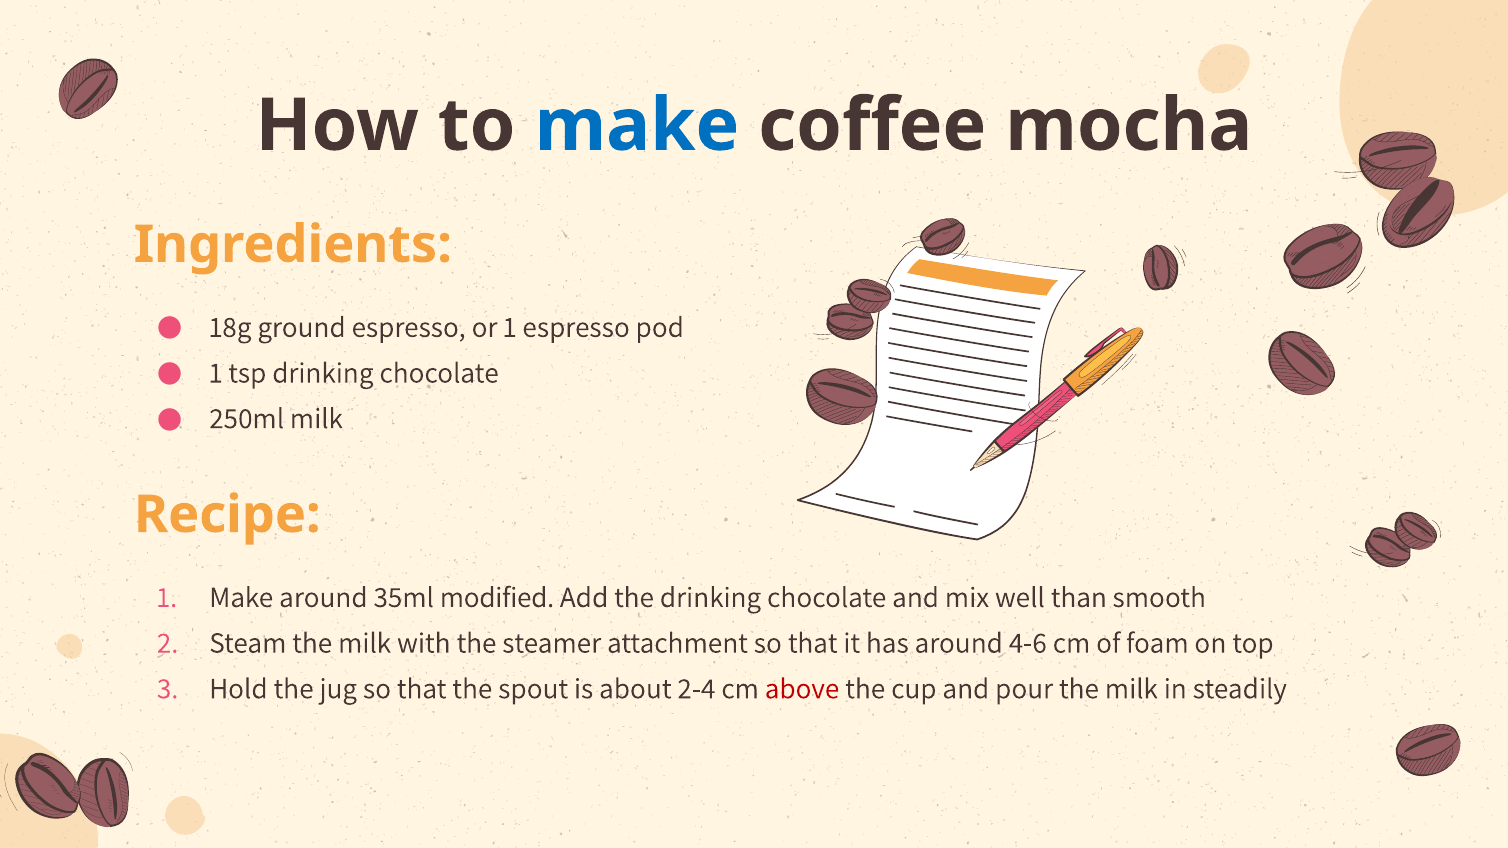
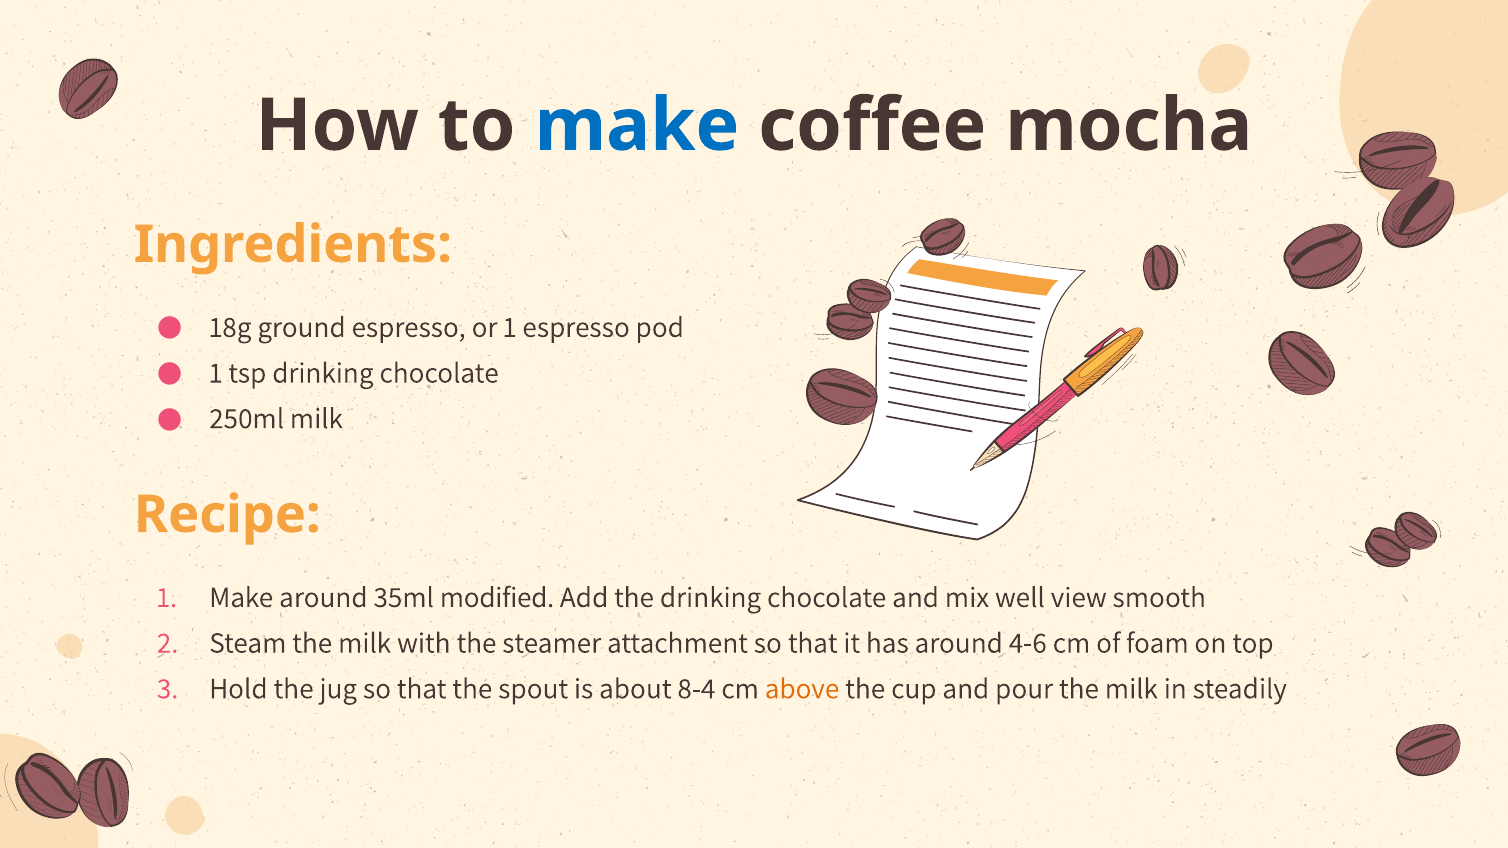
than: than -> view (1079, 597)
2-4: 2-4 -> 8-4 (696, 689)
above colour: red -> orange (802, 689)
